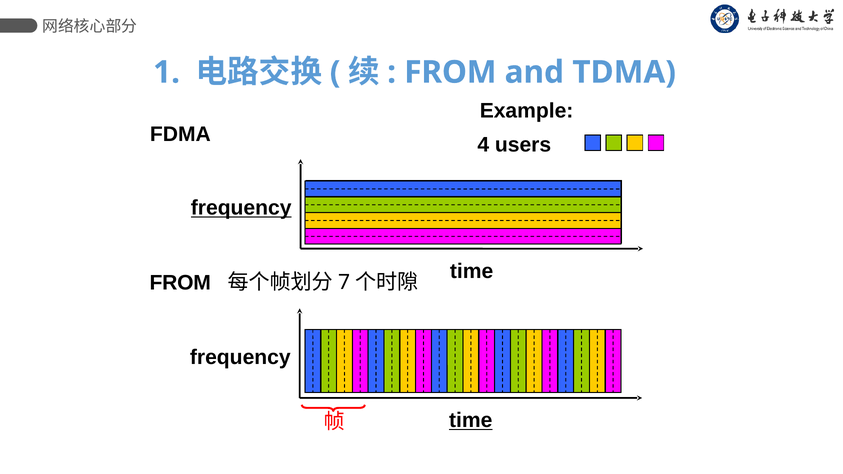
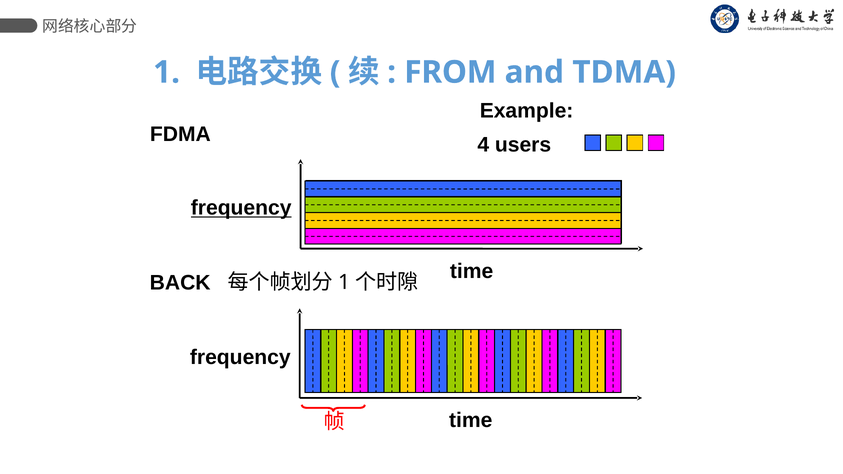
FROM: FROM -> BACK (180, 283)
7: 7 -> 1 (344, 283)
time underline: present -> none (471, 421)
